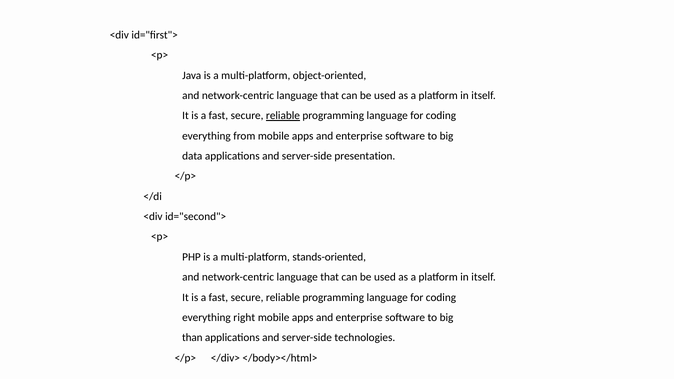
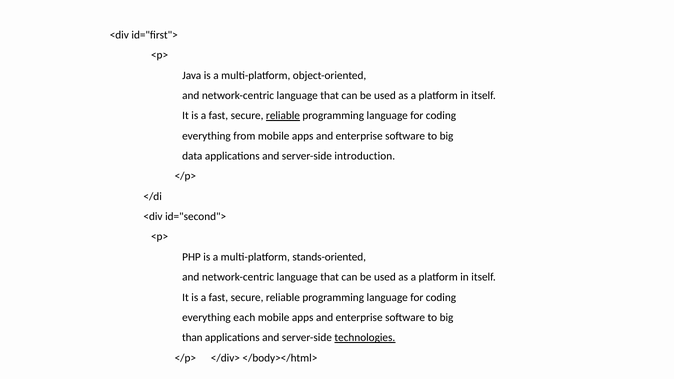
presentation: presentation -> introduction (365, 156)
right: right -> each (244, 318)
technologies underline: none -> present (365, 338)
